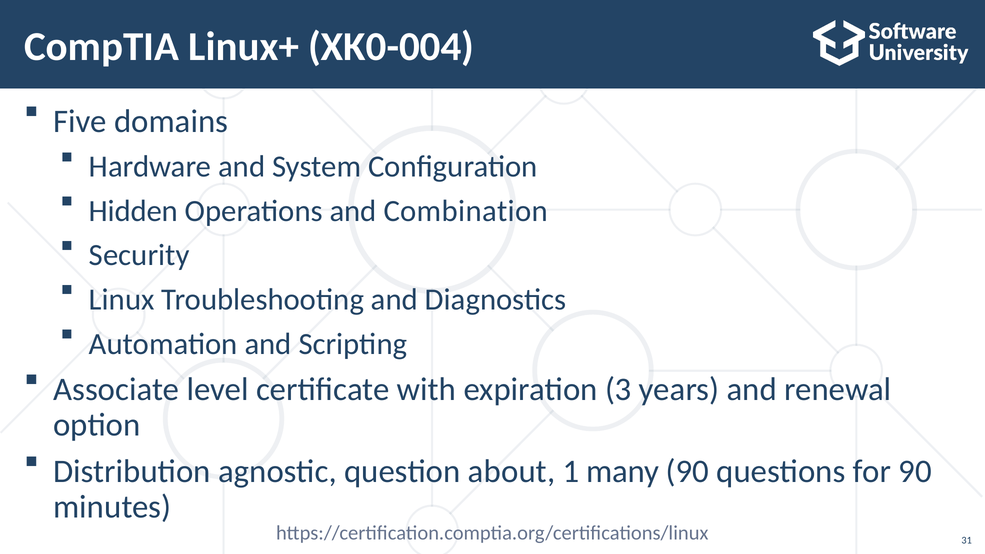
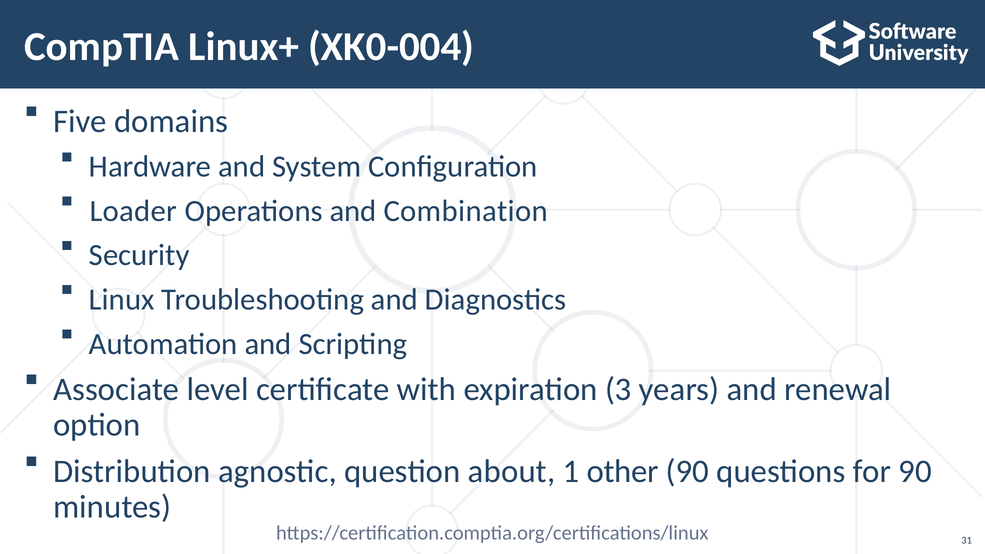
Hidden: Hidden -> Loader (133, 211)
many: many -> other (623, 472)
